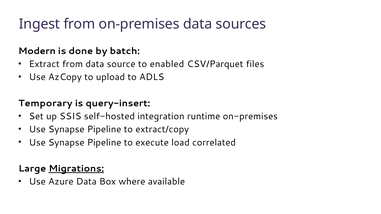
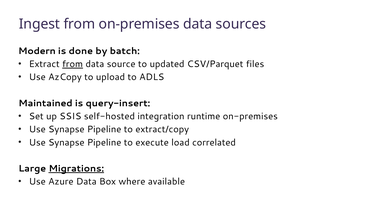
from underline: none -> present (73, 64)
enabled: enabled -> updated (167, 64)
Temporary: Temporary -> Maintained (45, 103)
